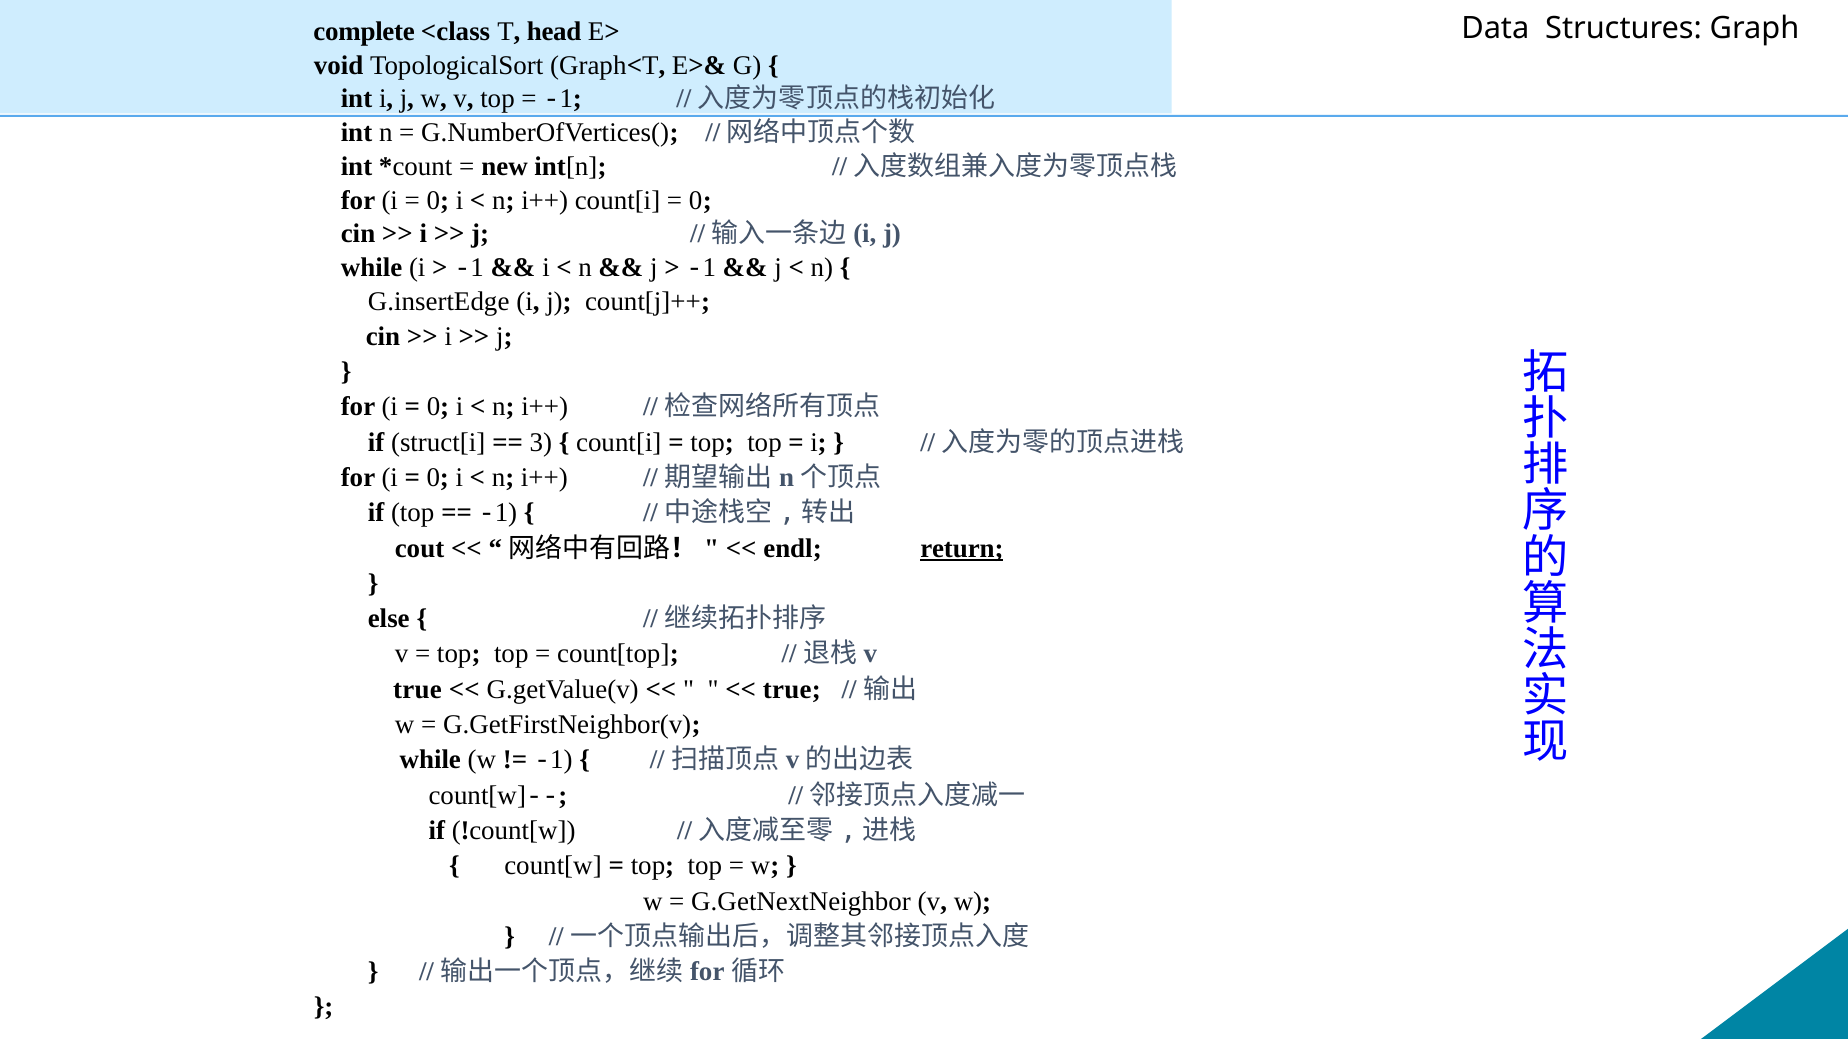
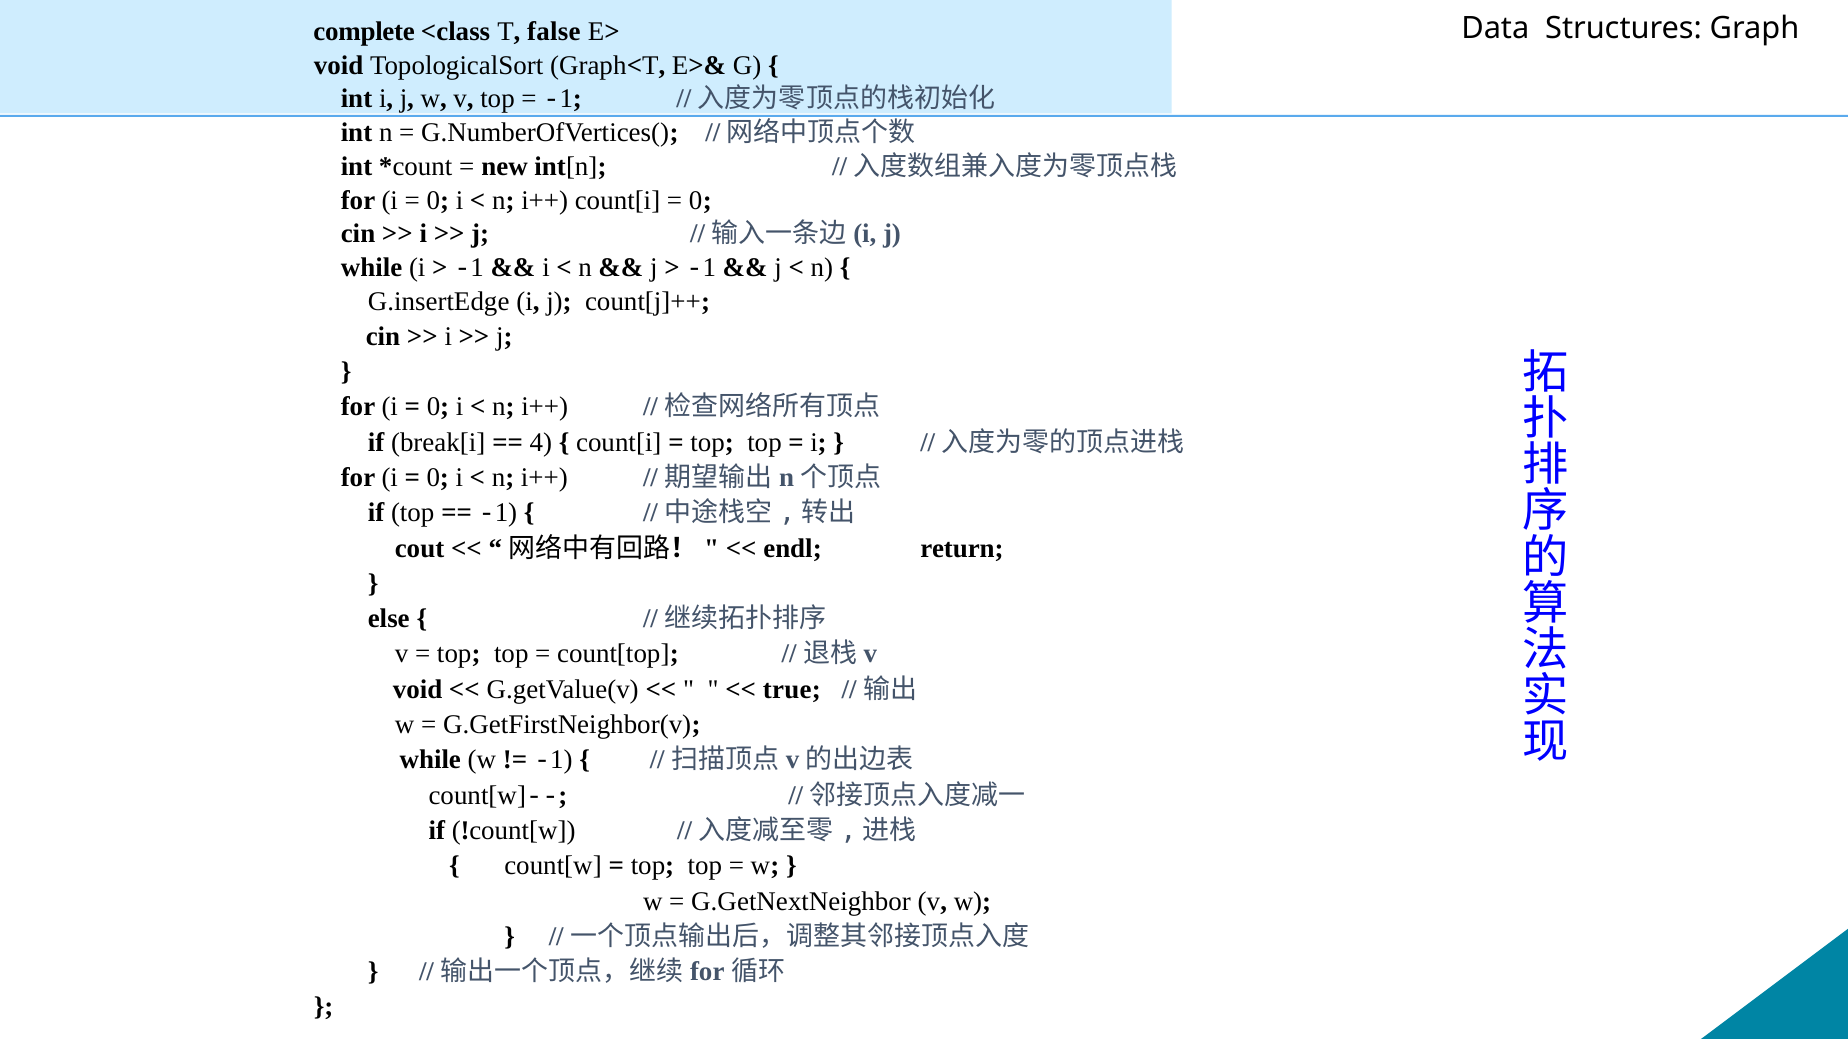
head: head -> false (554, 32)
struct[i: struct[i -> break[i (438, 443)
3: 3 -> 4 (541, 443)
return underline: present -> none (962, 549)
true: true -> void (418, 690)
